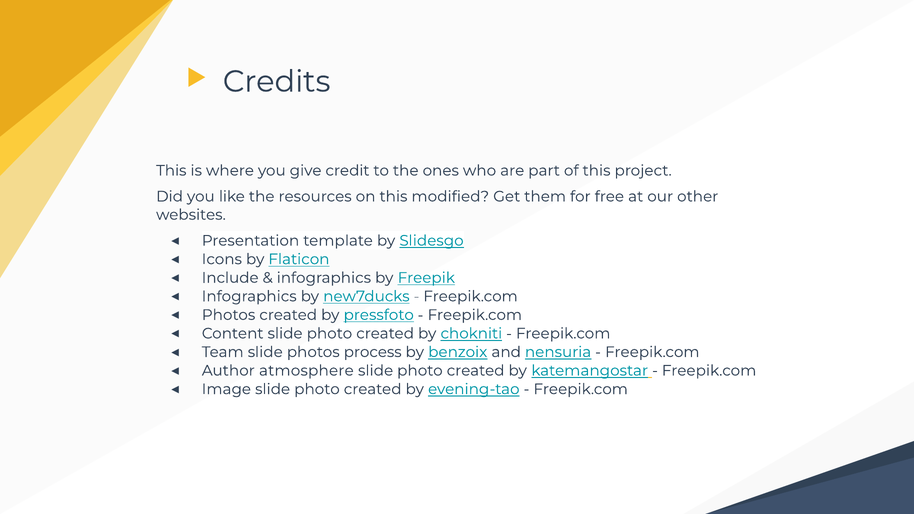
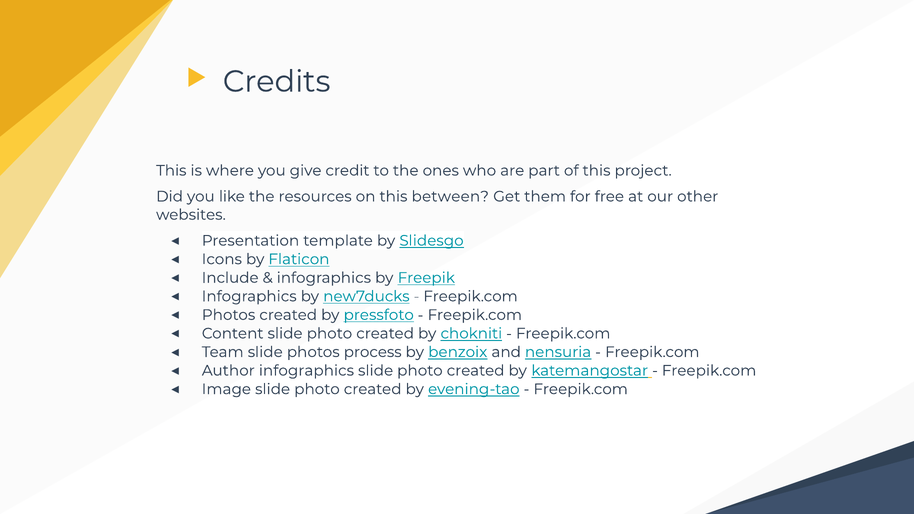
modified: modified -> between (450, 197)
Author atmosphere: atmosphere -> infographics (306, 371)
